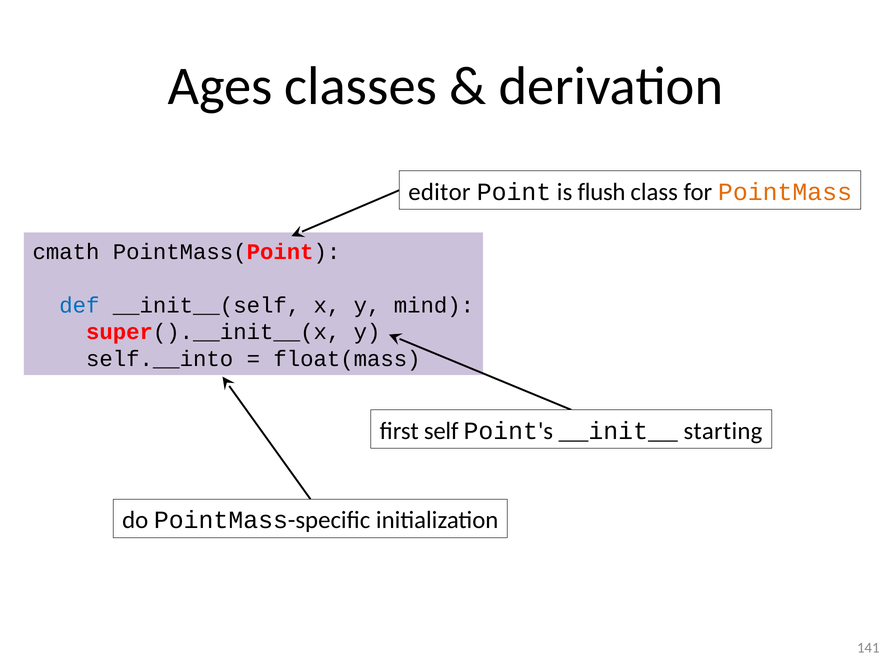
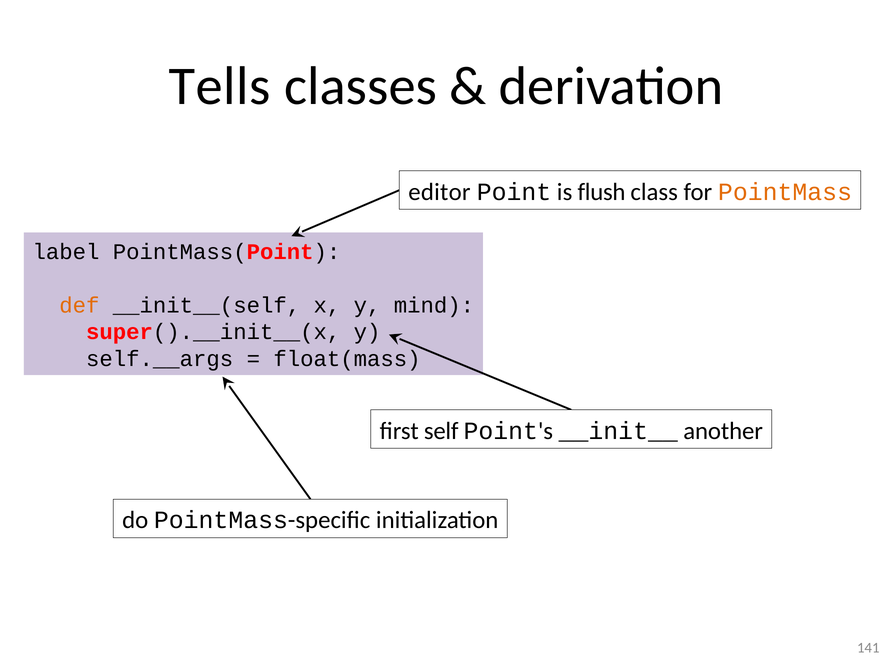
Ages: Ages -> Tells (220, 86)
cmath: cmath -> label (66, 252)
def colour: blue -> orange (79, 305)
self.__into: self.__into -> self.__args (160, 359)
starting: starting -> another (723, 431)
